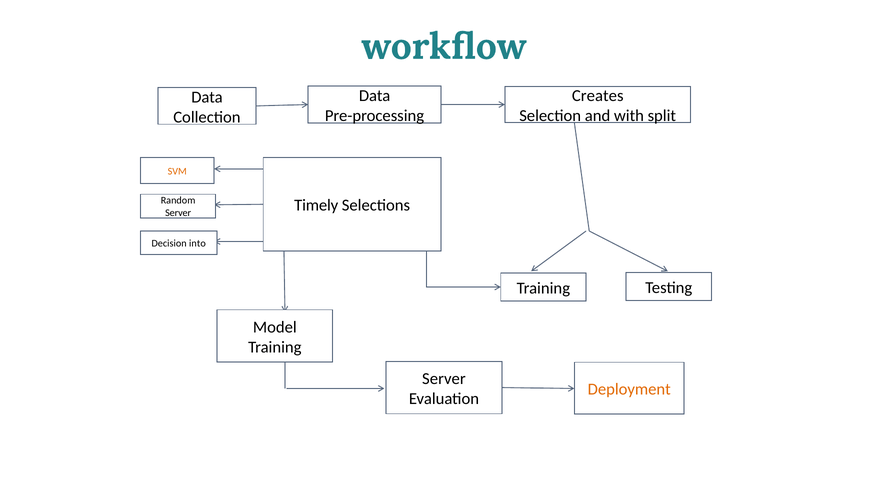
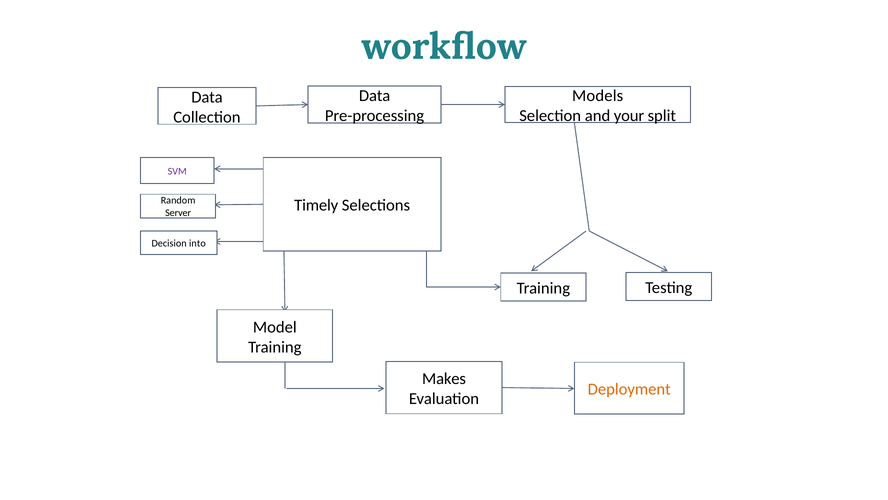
Creates: Creates -> Models (598, 96)
with: with -> your (629, 116)
SVM colour: orange -> purple (177, 171)
Server: Server -> Makes (444, 378)
